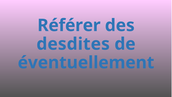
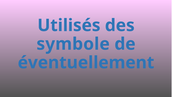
Référer: Référer -> Utilisés (69, 25)
desdites: desdites -> symbole (73, 44)
